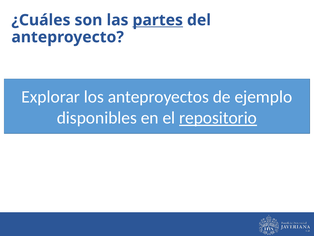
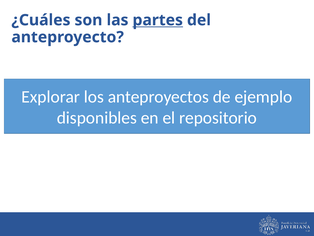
repositorio underline: present -> none (218, 118)
